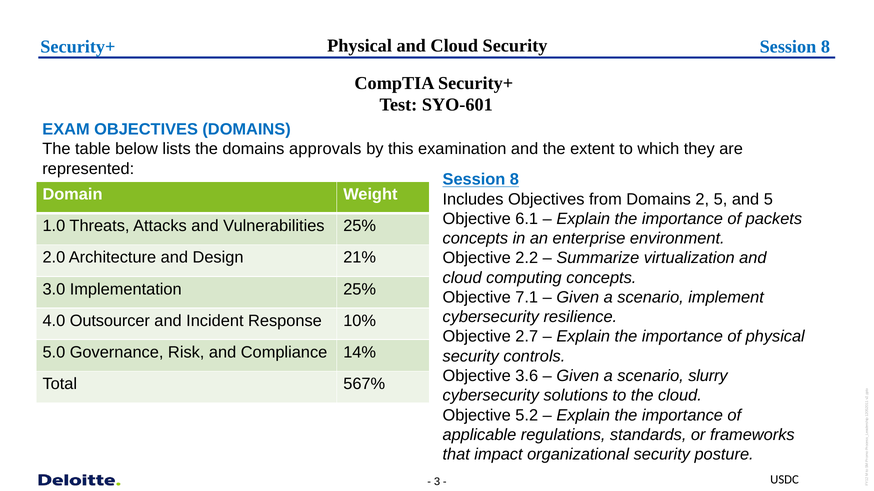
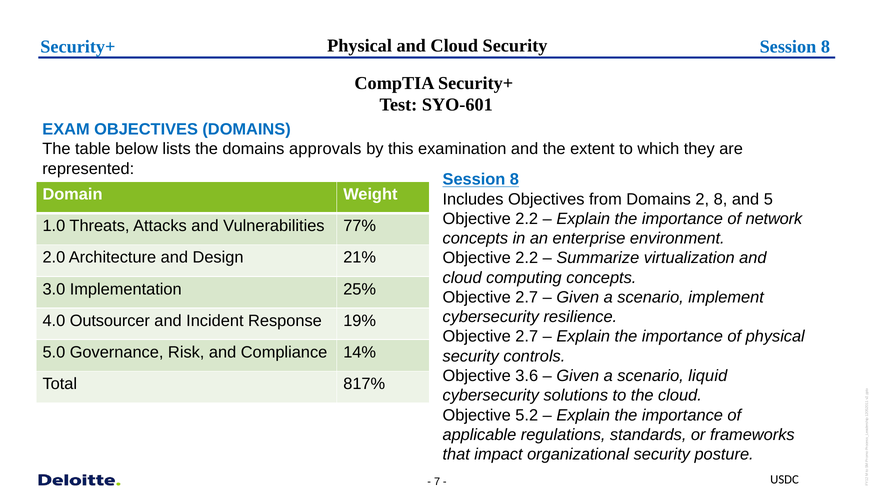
2 5: 5 -> 8 (720, 199)
6.1: 6.1 -> 2.2 (527, 219)
packets: packets -> network (774, 219)
Vulnerabilities 25%: 25% -> 77% (360, 226)
7.1: 7.1 -> 2.7 (527, 298)
10%: 10% -> 19% (360, 321)
slurry: slurry -> liquid (708, 376)
567%: 567% -> 817% (364, 384)
3: 3 -> 7 (437, 482)
